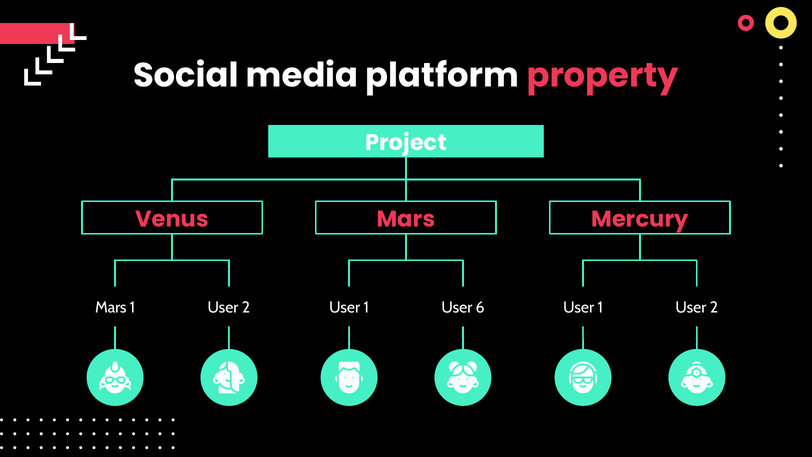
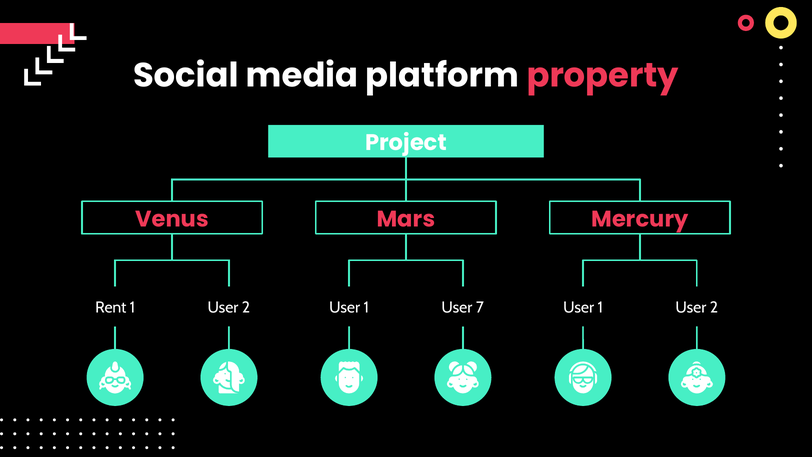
Mars: Mars -> Rent (111, 307)
6: 6 -> 7 (480, 307)
